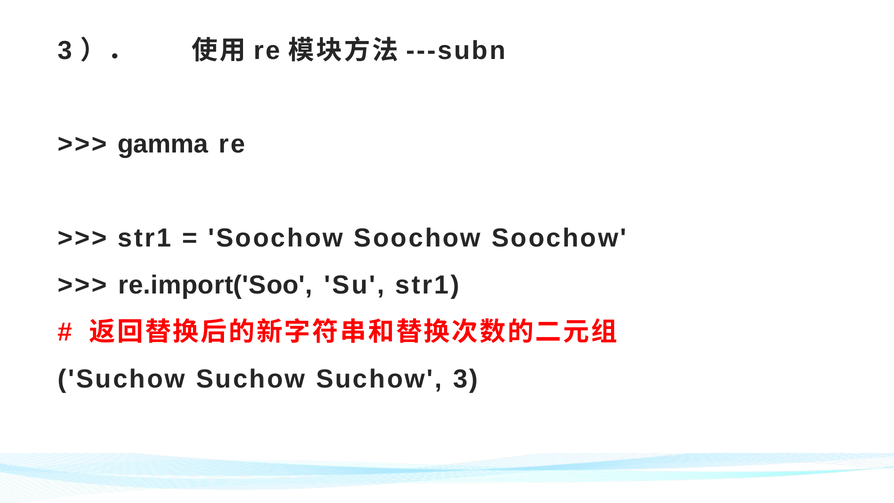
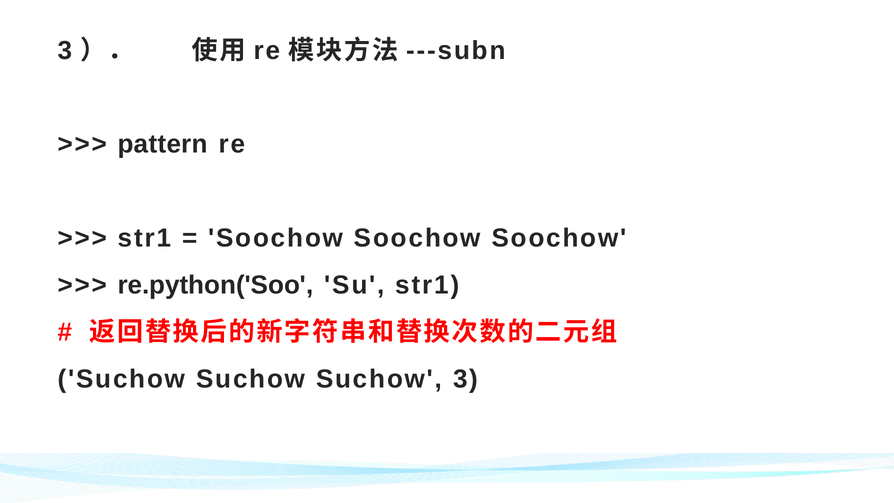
gamma: gamma -> pattern (163, 144)
re.import('Soo: re.import('Soo -> re.python('Soo (216, 285)
